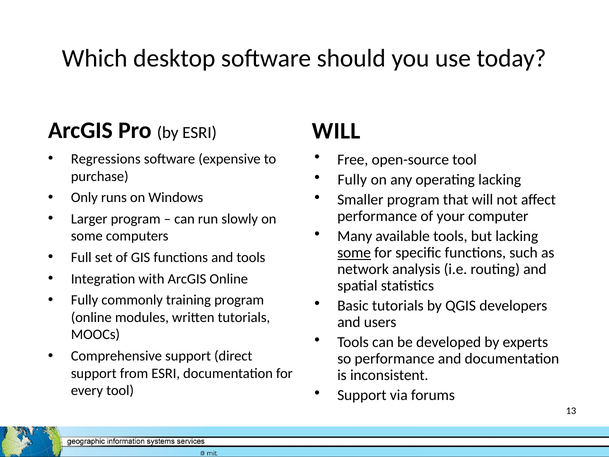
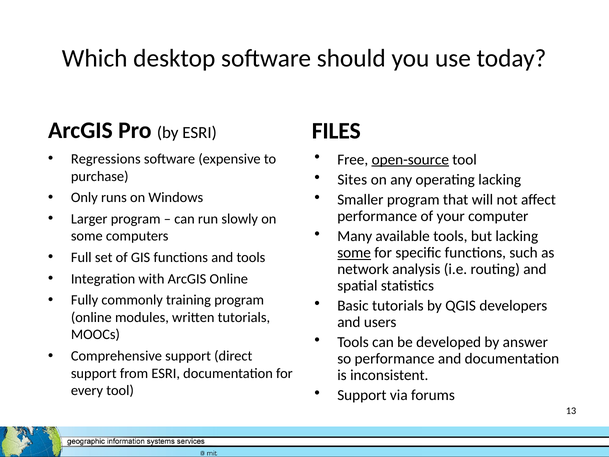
WILL: WILL -> FILES (336, 131)
open-source underline: none -> present (410, 159)
Fully: Fully -> Sites (352, 180)
experts: experts -> answer (525, 342)
